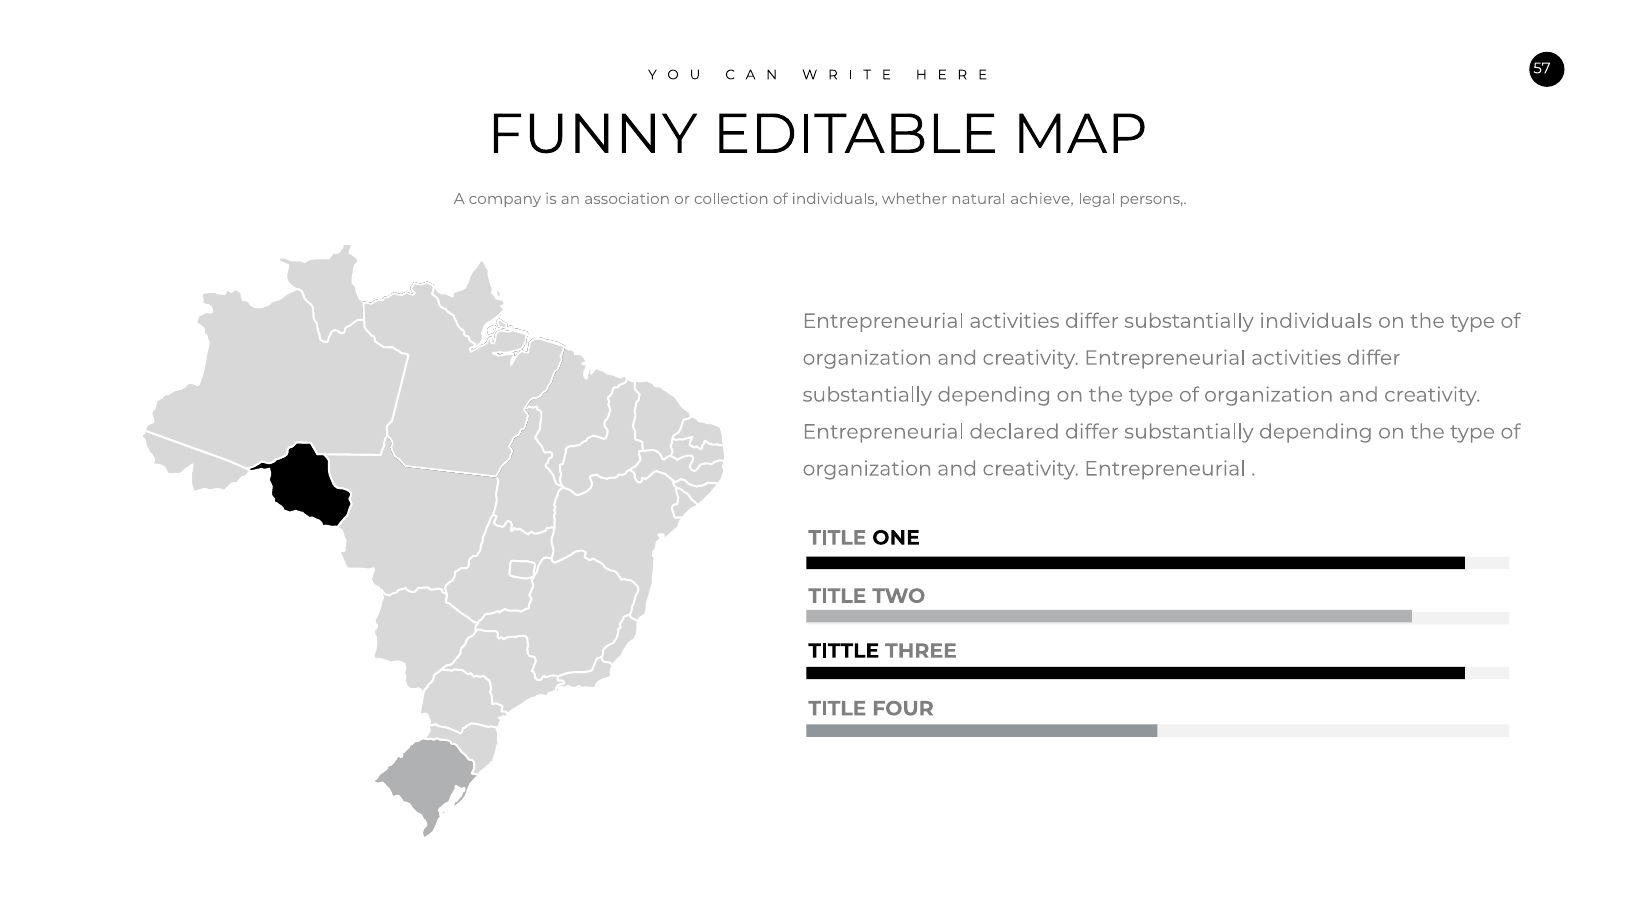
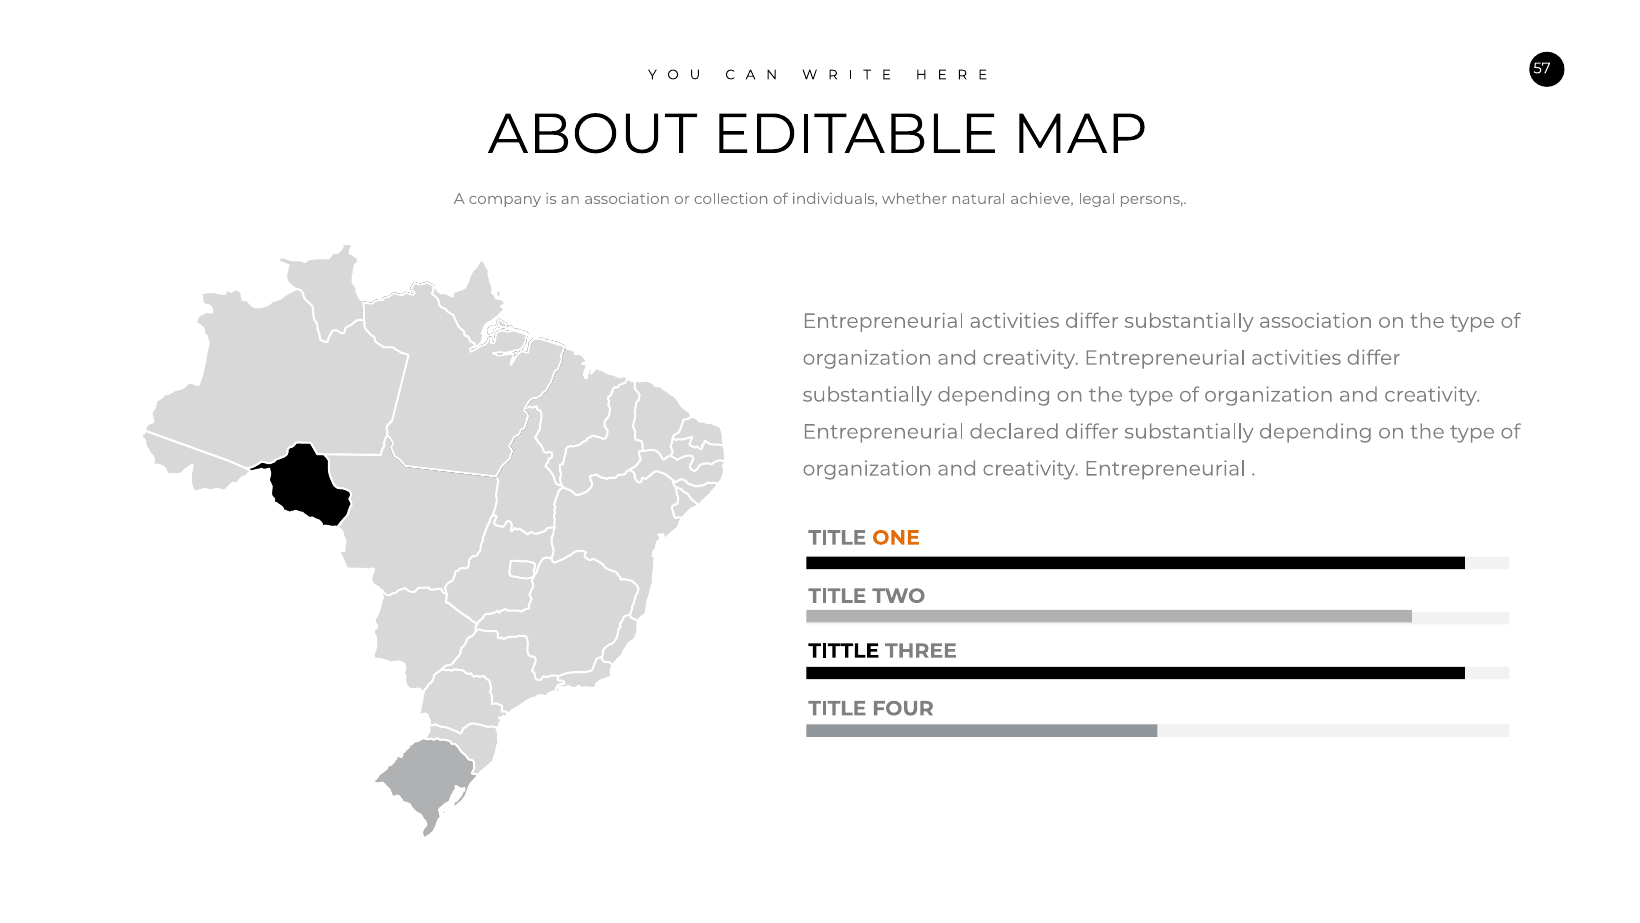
FUNNY: FUNNY -> ABOUT (593, 134)
substantially individuals: individuals -> association (1316, 321)
ONE colour: black -> orange (896, 538)
